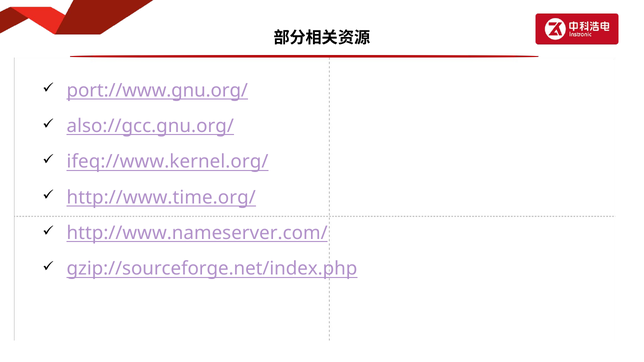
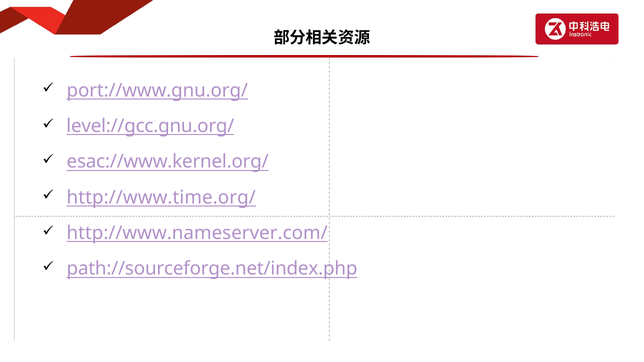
also://gcc.gnu.org/: also://gcc.gnu.org/ -> level://gcc.gnu.org/ (150, 126)
ifeq://www.kernel.org/: ifeq://www.kernel.org/ -> esac://www.kernel.org/ (168, 162)
gzip://sourceforge.net/index.php: gzip://sourceforge.net/index.php -> path://sourceforge.net/index.php (212, 269)
